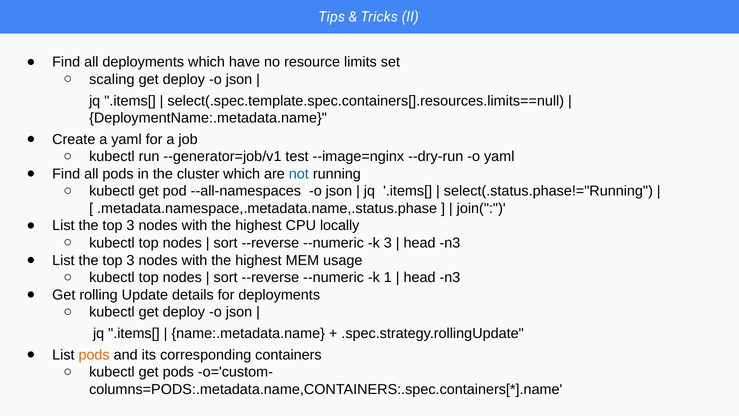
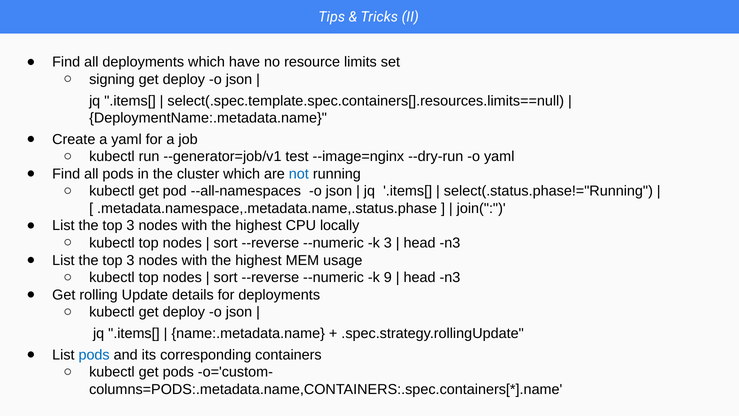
scaling: scaling -> signing (112, 79)
1: 1 -> 9 (388, 277)
pods colour: orange -> blue (94, 355)
